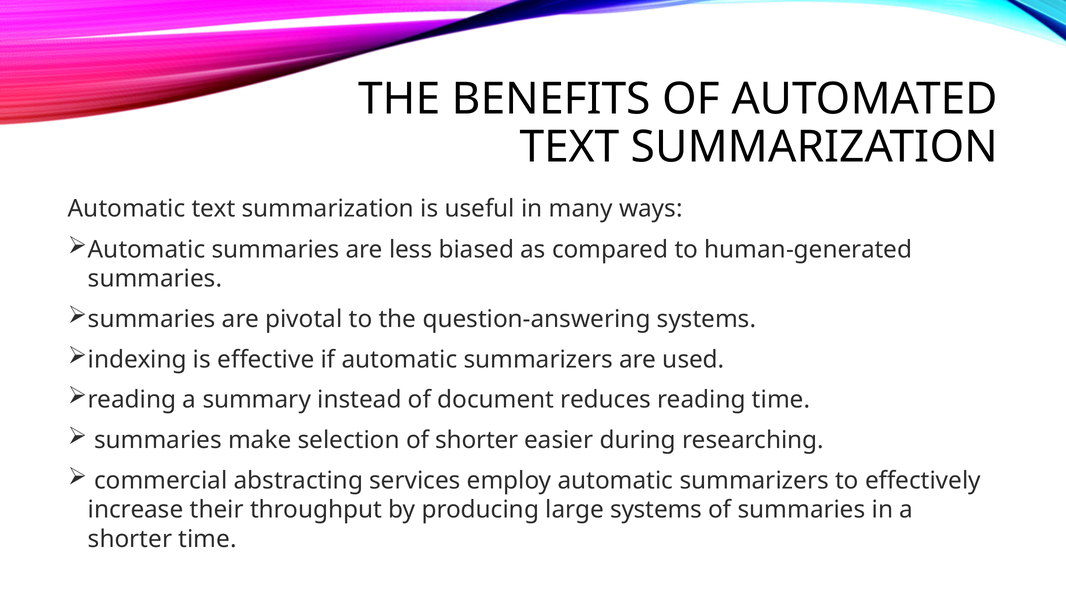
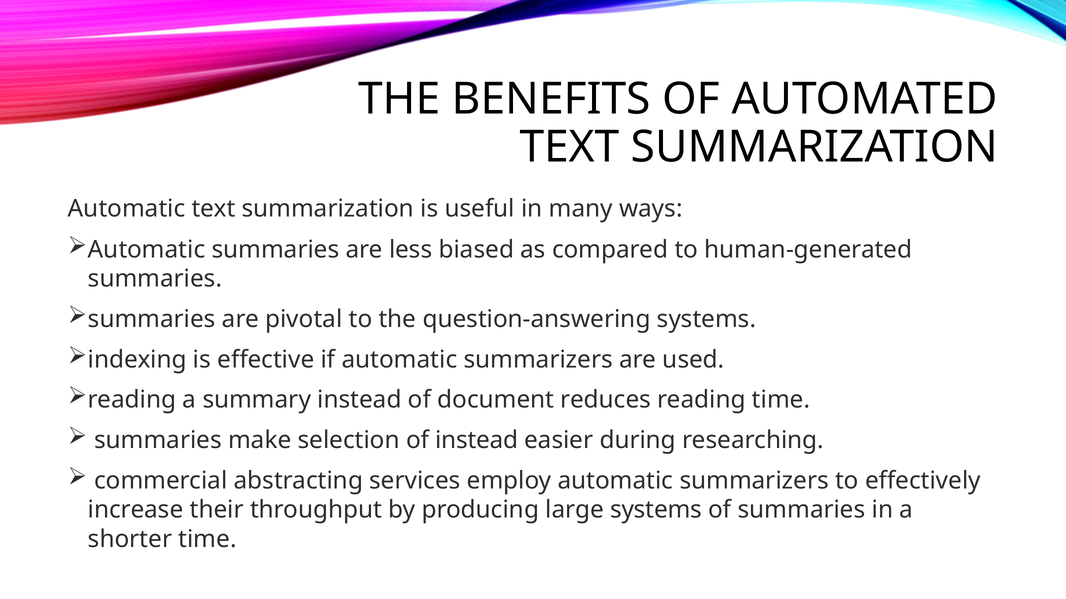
of shorter: shorter -> instead (477, 441)
